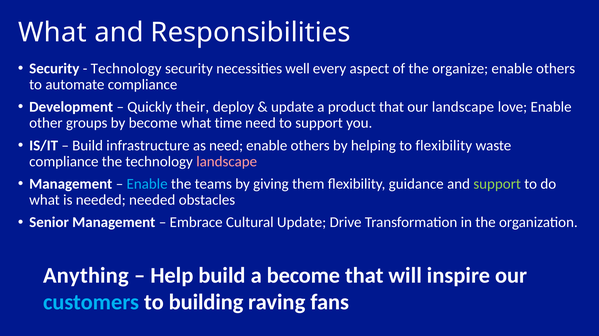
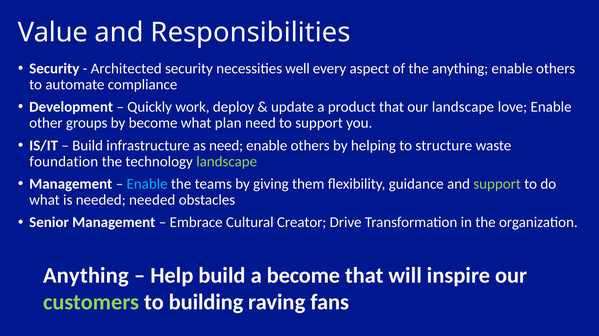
What: What -> Value (53, 32)
Technology: Technology -> Architected (126, 69)
the organize: organize -> anything (460, 69)
their: their -> work (192, 107)
time: time -> plan (228, 123)
to flexibility: flexibility -> structure (444, 146)
compliance: compliance -> foundation (64, 162)
landscape colour: pink -> light green (227, 162)
Cultural Update: Update -> Creator (302, 223)
customers colour: light blue -> light green (91, 303)
